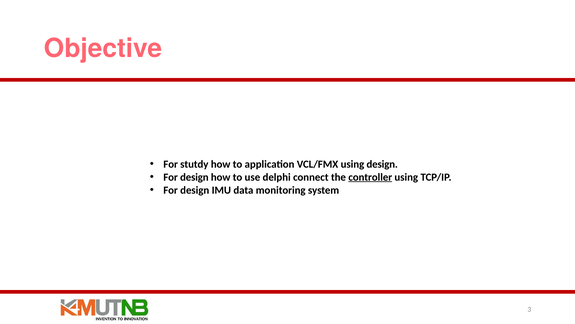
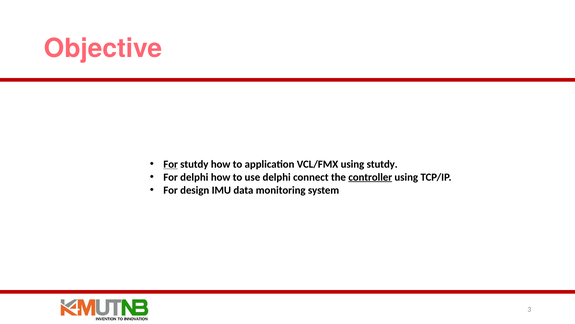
For underline: none -> present (171, 164)
using design: design -> stutdy (382, 164)
design: design -> delphi (194, 177)
